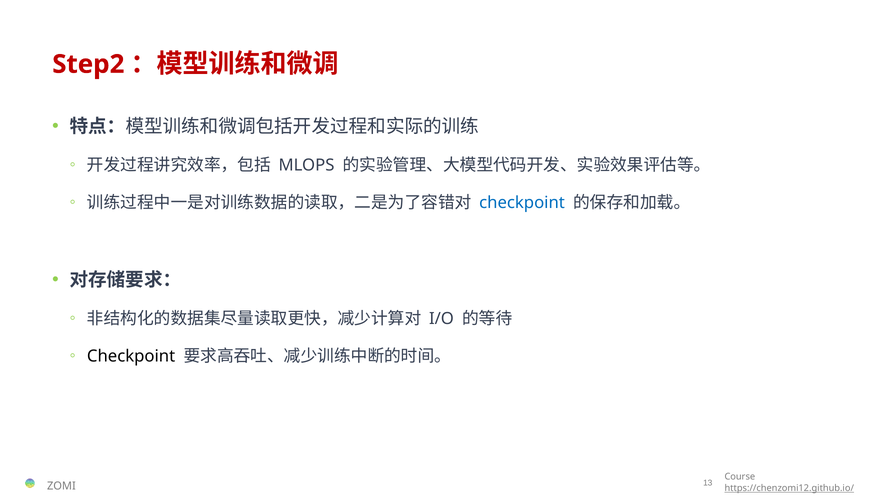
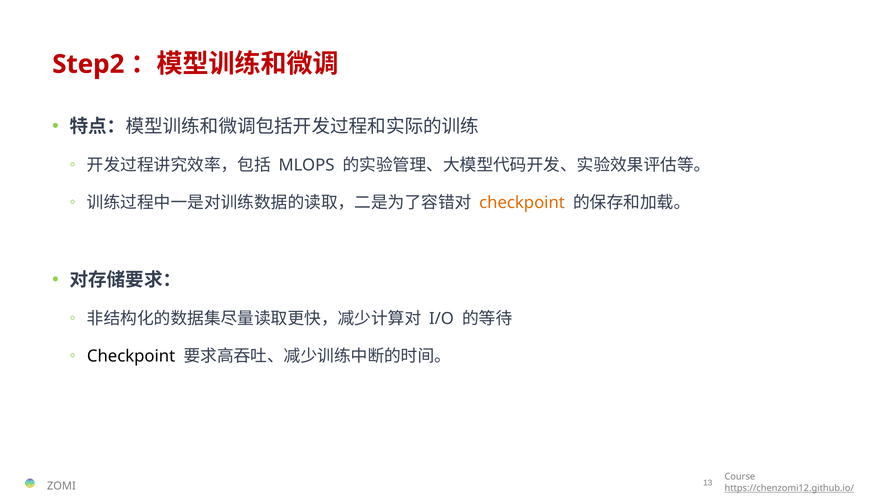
checkpoint colour: blue -> orange (522, 202)
